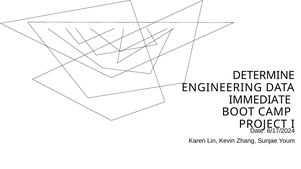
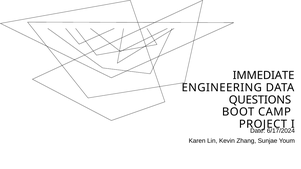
DETERMINE: DETERMINE -> IMMEDIATE (264, 76)
IMMEDIATE: IMMEDIATE -> QUESTIONS (260, 100)
